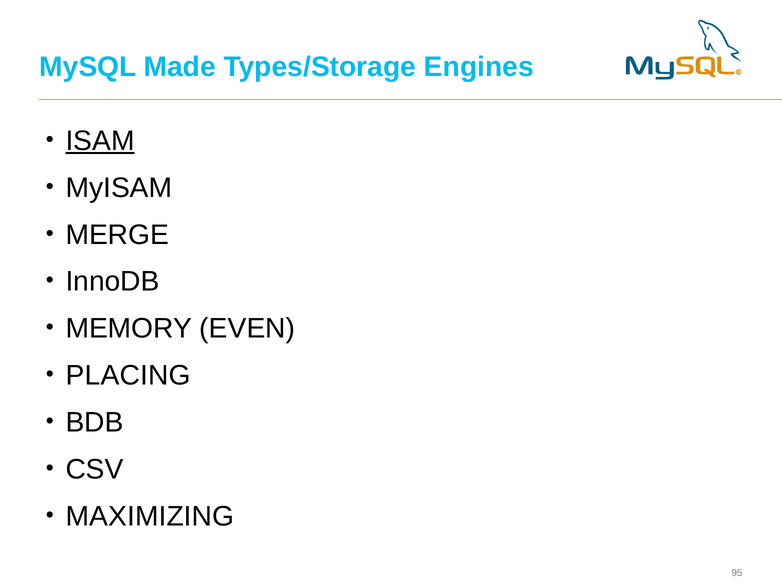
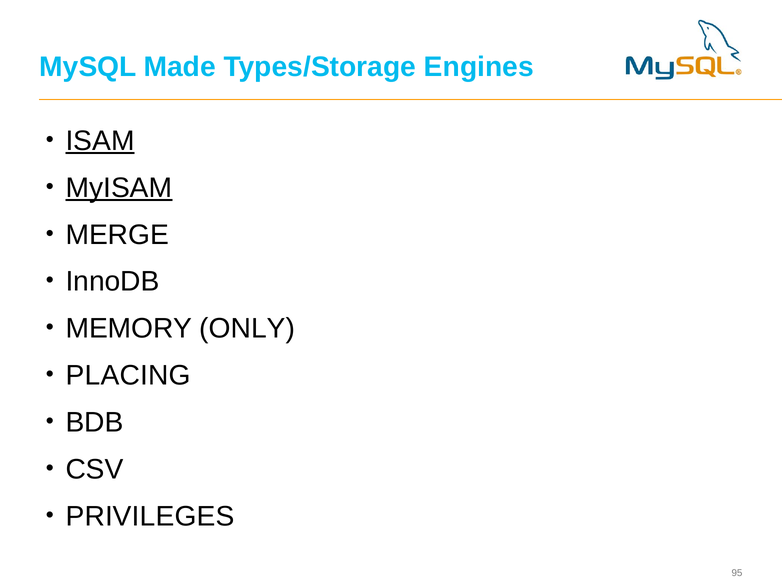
MyISAM underline: none -> present (119, 188)
EVEN: EVEN -> ONLY (247, 328)
MAXIMIZING: MAXIMIZING -> PRIVILEGES (150, 516)
